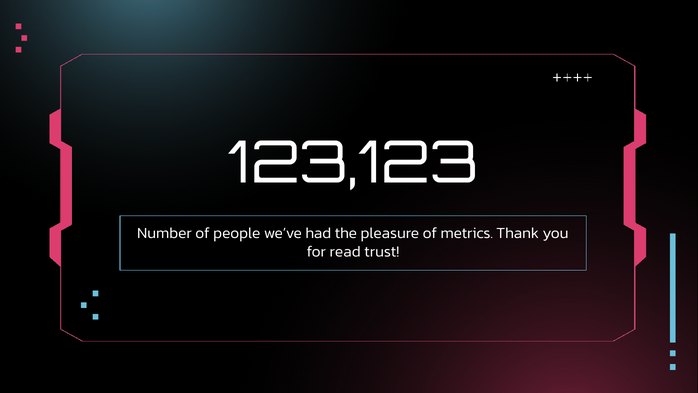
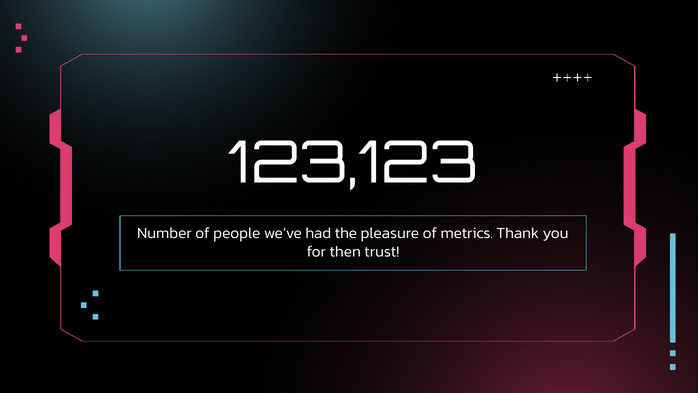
read: read -> then (345, 251)
